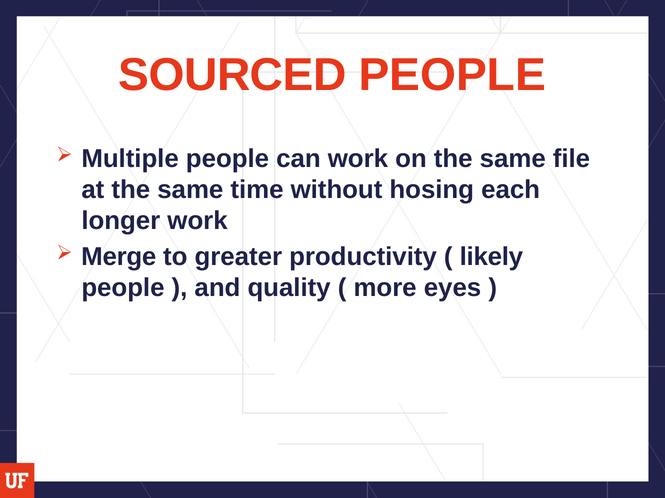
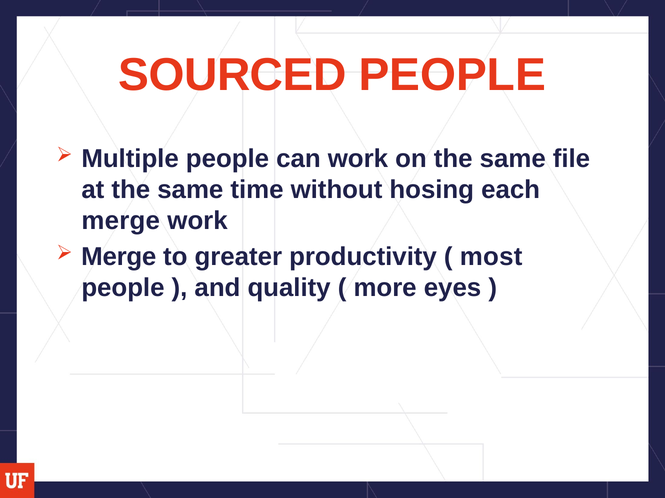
longer: longer -> merge (121, 221)
likely: likely -> most (491, 257)
